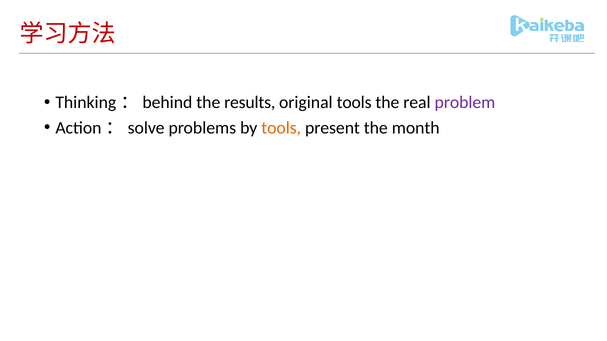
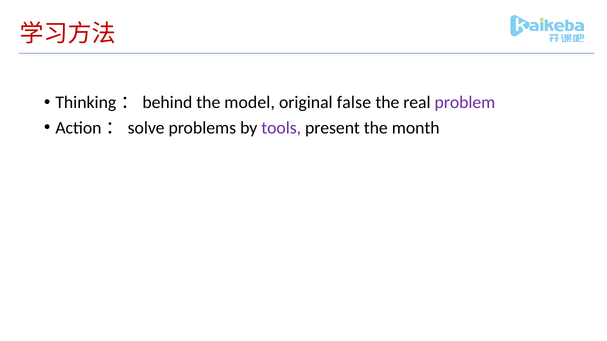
results: results -> model (250, 103)
original tools: tools -> false (354, 103)
tools colour: orange -> purple (281, 128)
